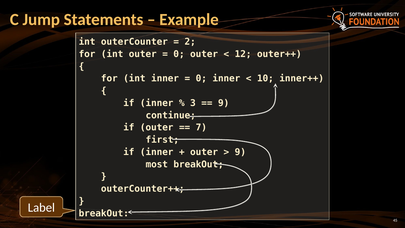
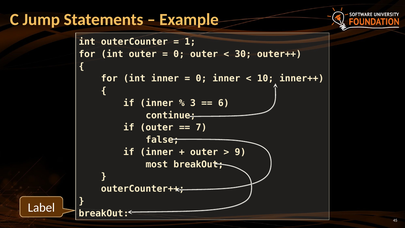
2: 2 -> 1 (190, 42)
12: 12 -> 30 (243, 54)
9: 9 -> 6 (224, 103)
first: first -> false (162, 140)
